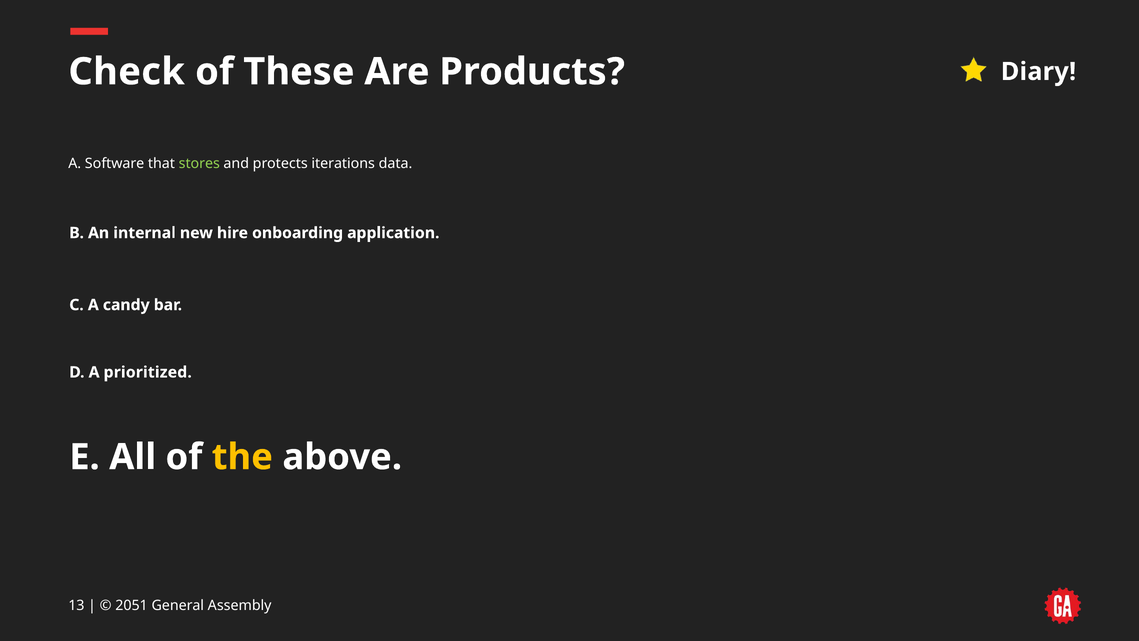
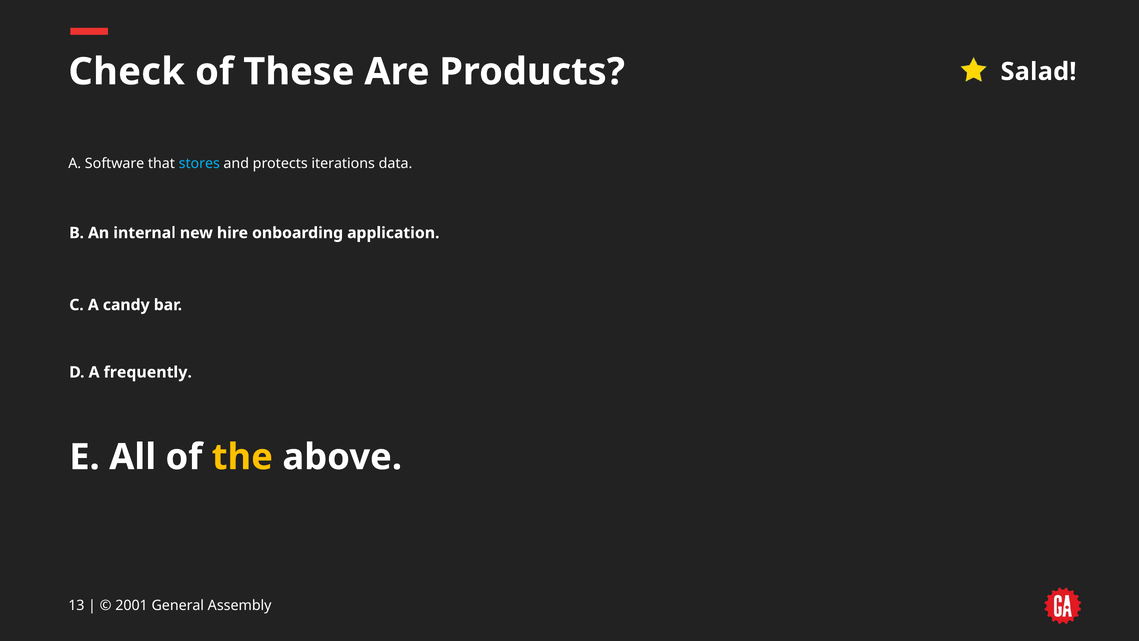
Diary: Diary -> Salad (1038, 72)
stores colour: light green -> light blue (199, 163)
prioritized: prioritized -> frequently (148, 372)
2051: 2051 -> 2001 (132, 605)
